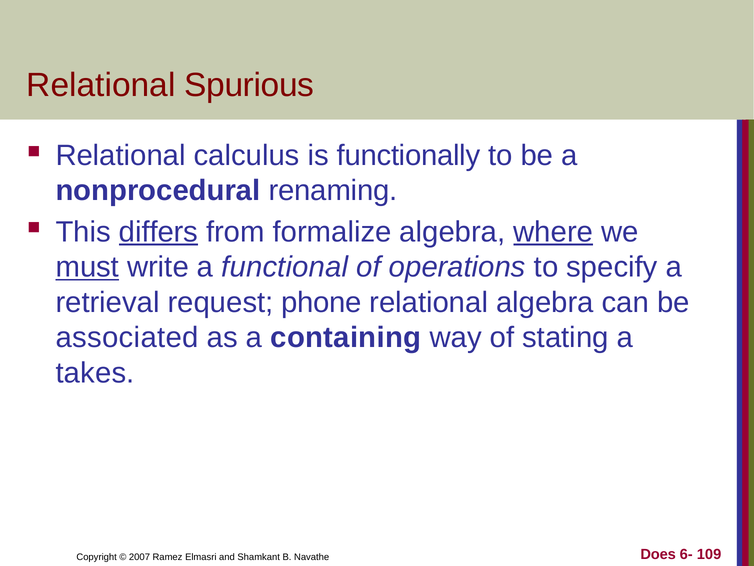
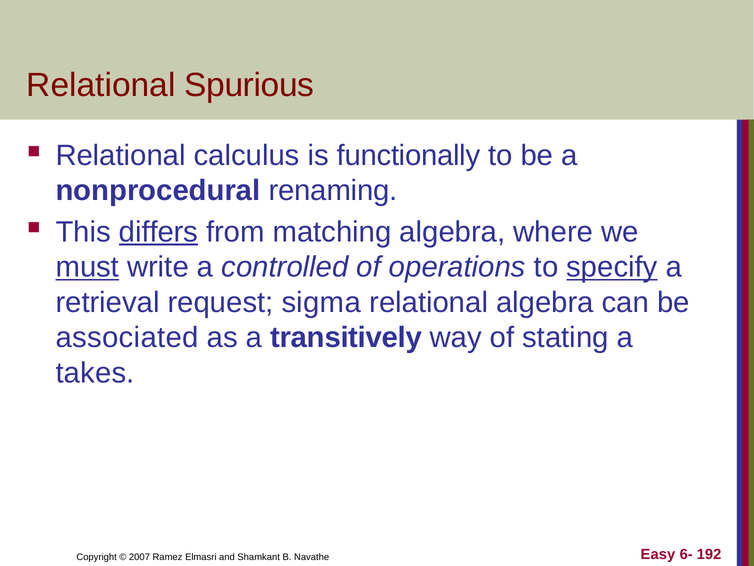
formalize: formalize -> matching (332, 232)
where underline: present -> none (553, 232)
functional: functional -> controlled (285, 267)
specify underline: none -> present (612, 267)
phone: phone -> sigma (321, 302)
containing: containing -> transitively (346, 337)
Does: Does -> Easy (658, 554)
109: 109 -> 192 (709, 554)
